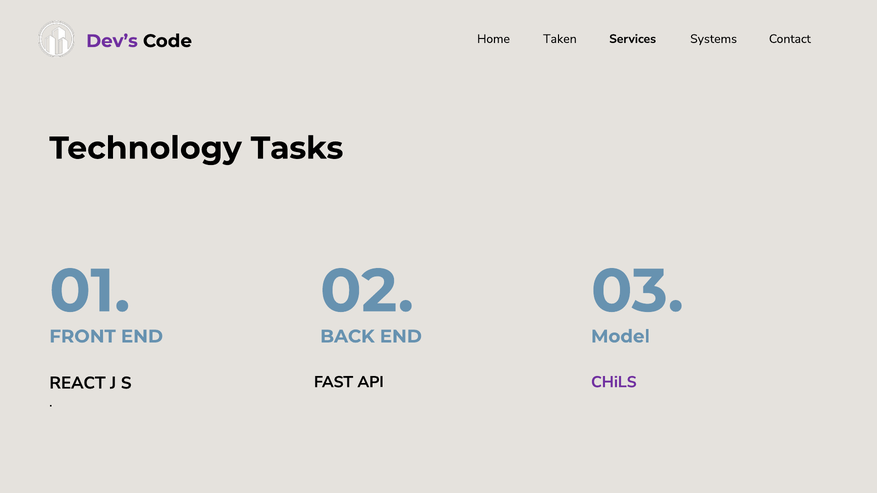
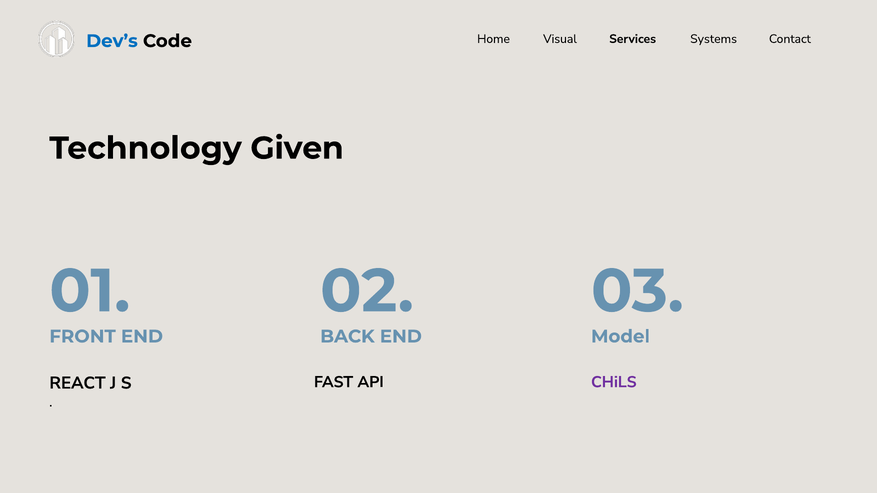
Taken: Taken -> Visual (560, 39)
Dev’s colour: purple -> blue (112, 41)
Tasks: Tasks -> Given (297, 148)
